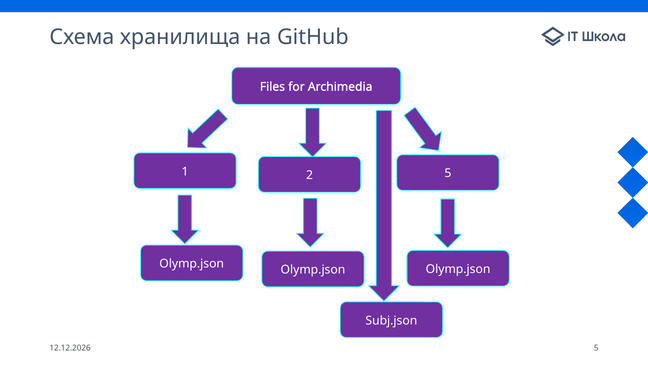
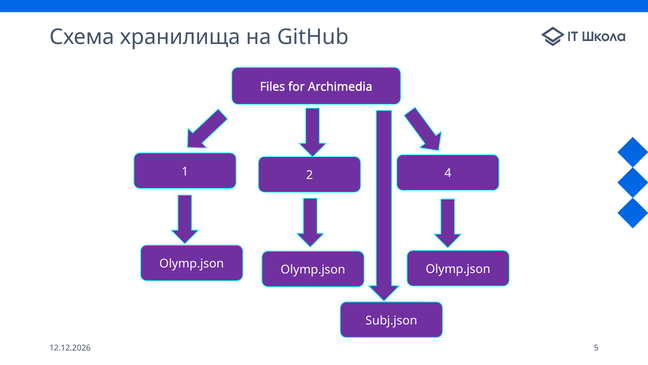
1 5: 5 -> 4 (448, 173)
